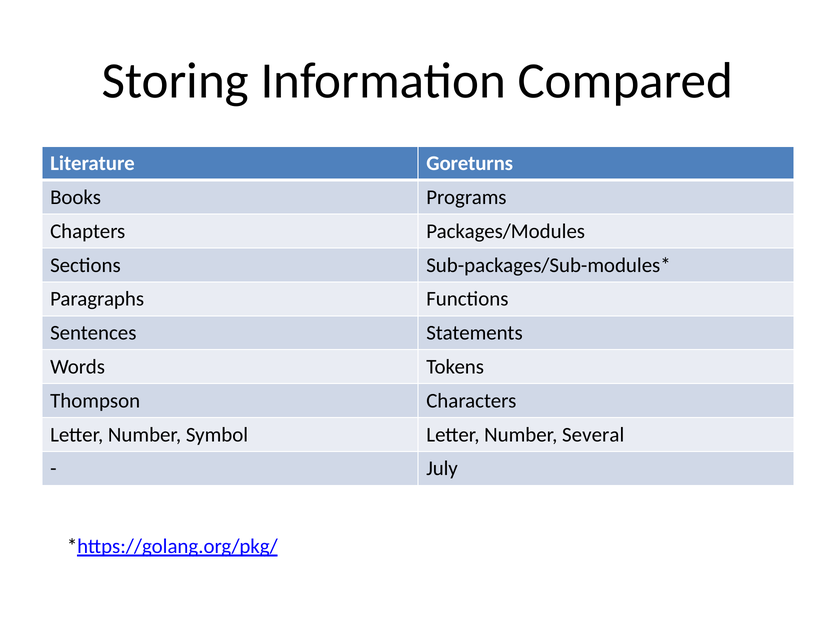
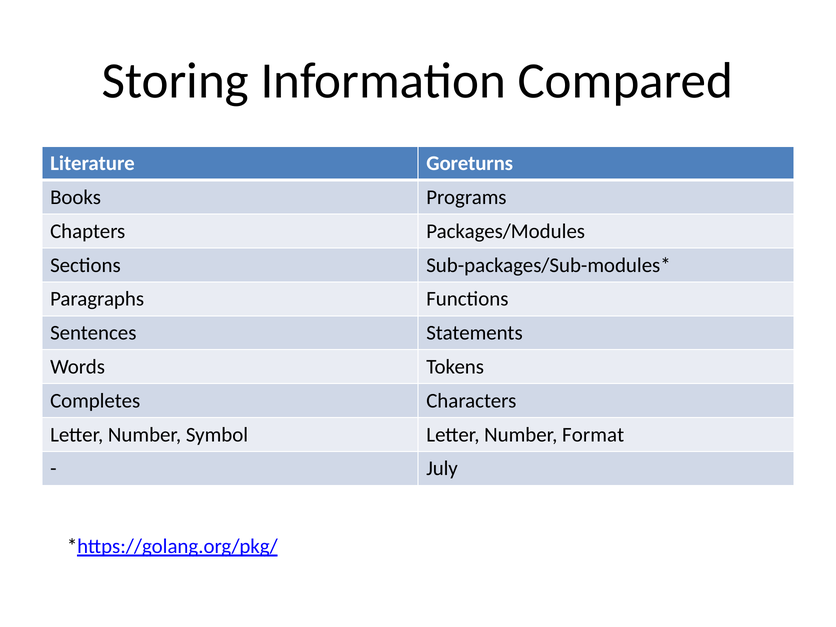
Thompson: Thompson -> Completes (95, 401)
Several: Several -> Format (593, 435)
